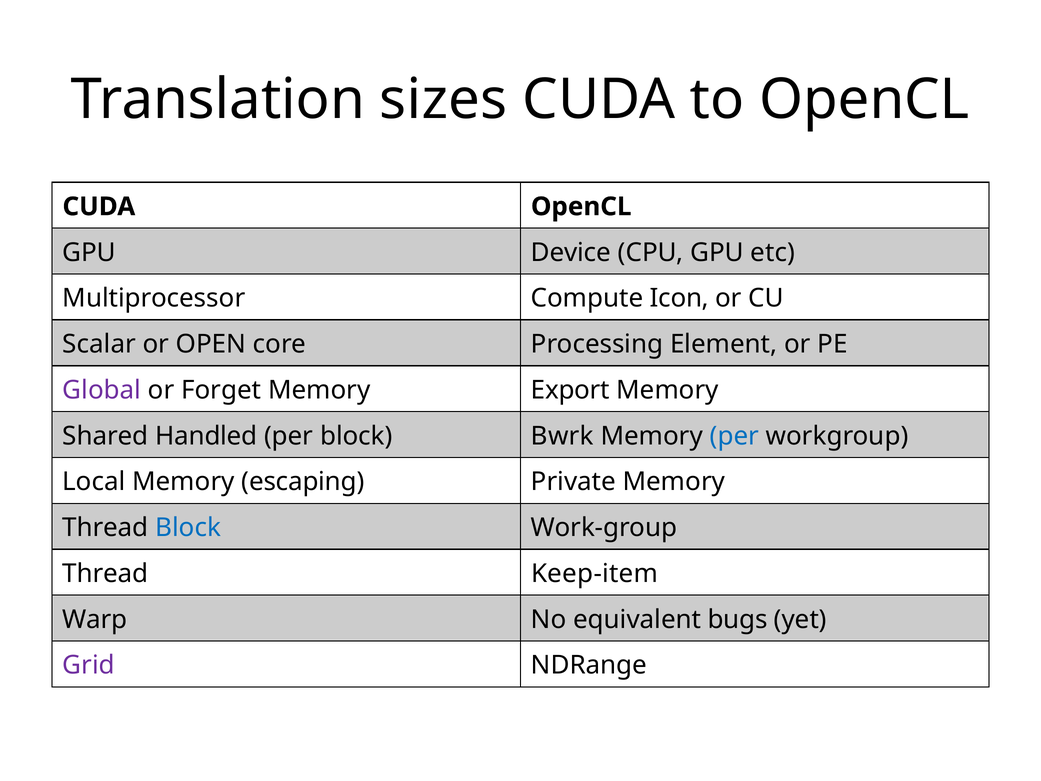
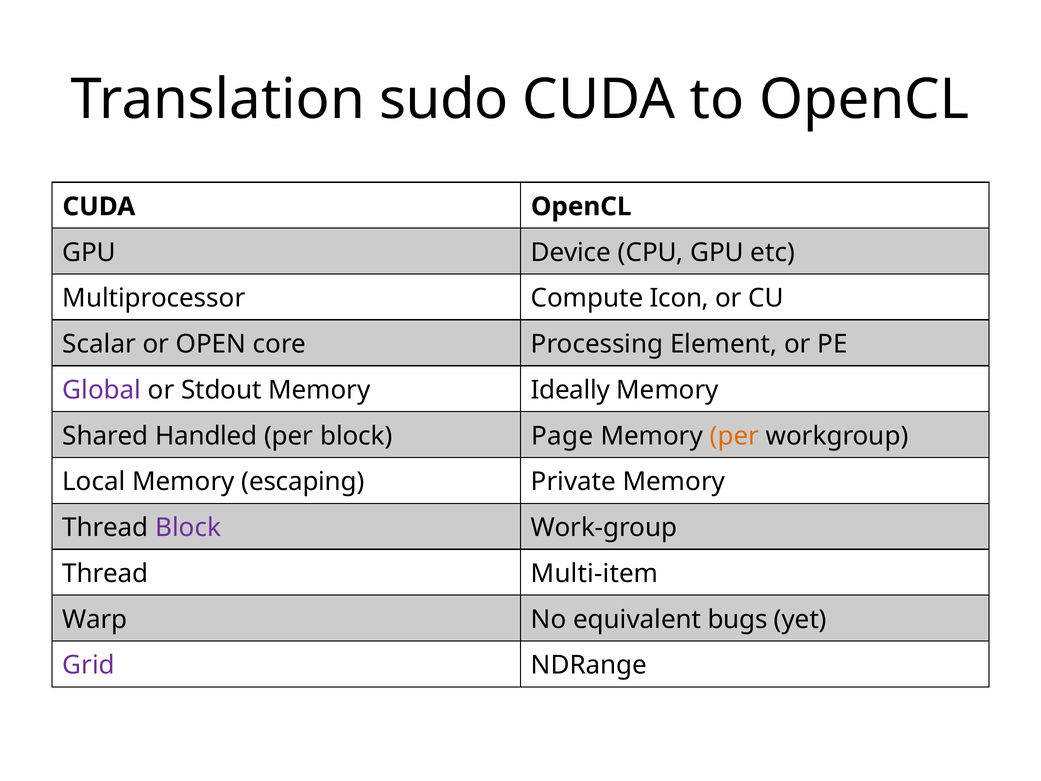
sizes: sizes -> sudo (444, 100)
Forget: Forget -> Stdout (221, 390)
Export: Export -> Ideally (570, 390)
Bwrk: Bwrk -> Page (562, 436)
per colour: blue -> orange (734, 436)
Block colour: blue -> purple (188, 528)
Keep-item: Keep-item -> Multi-item (595, 573)
